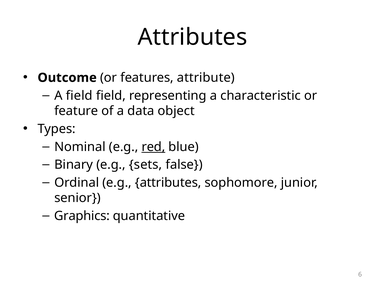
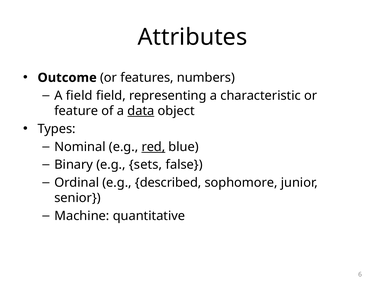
attribute: attribute -> numbers (206, 78)
data underline: none -> present (141, 111)
e.g attributes: attributes -> described (168, 183)
Graphics: Graphics -> Machine (82, 216)
